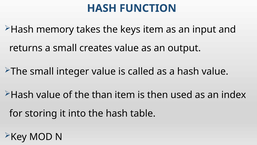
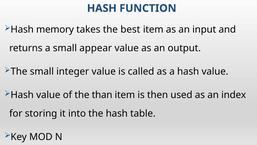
keys: keys -> best (130, 29)
creates: creates -> appear (96, 48)
